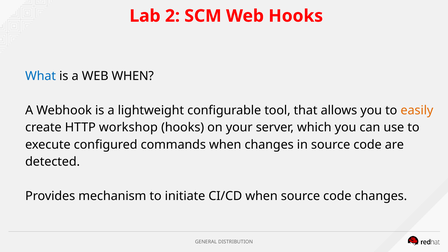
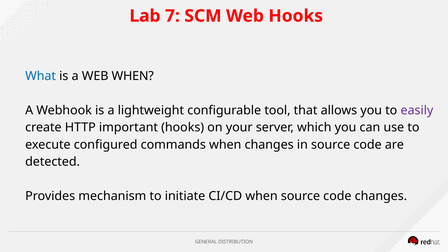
2: 2 -> 7 (172, 16)
easily colour: orange -> purple (417, 110)
workshop: workshop -> important (128, 127)
